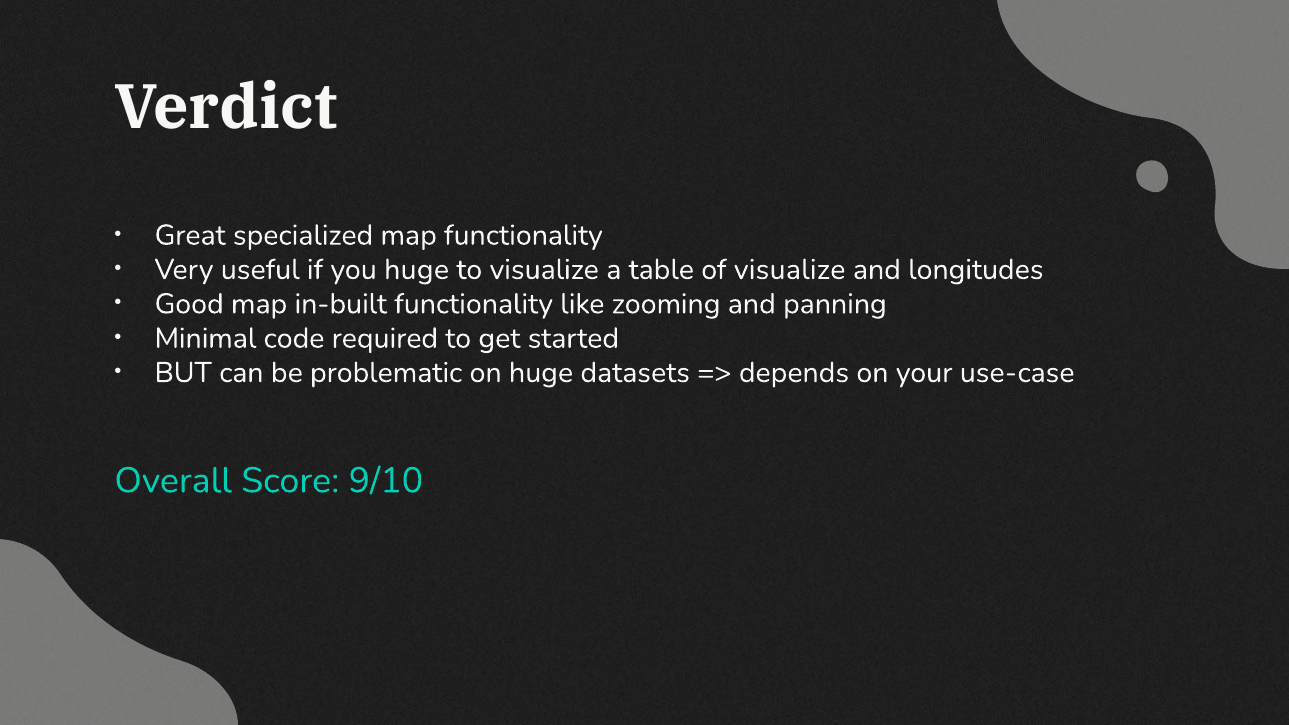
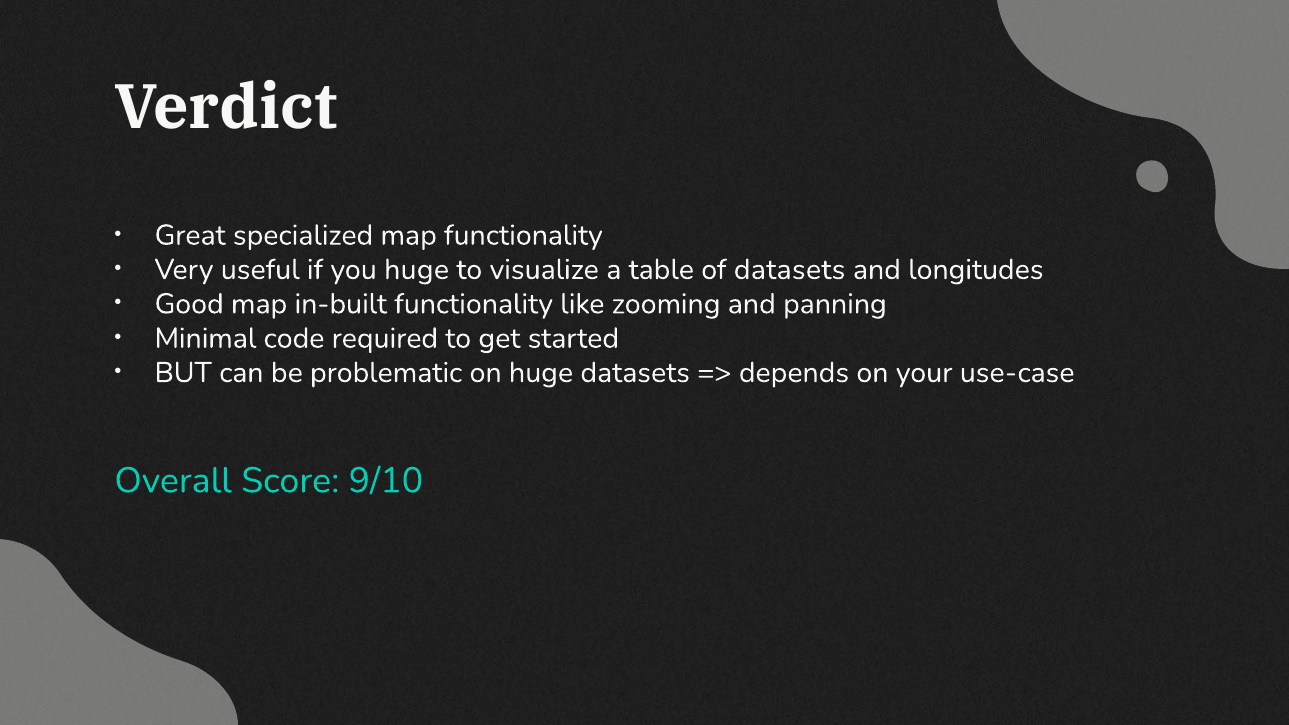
of visualize: visualize -> datasets (790, 270)
